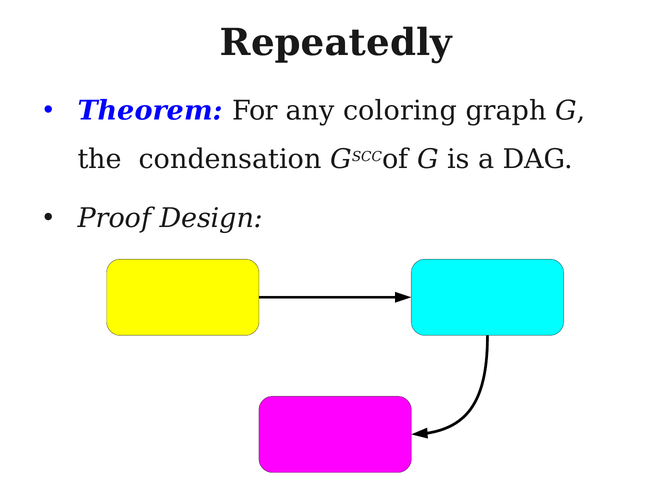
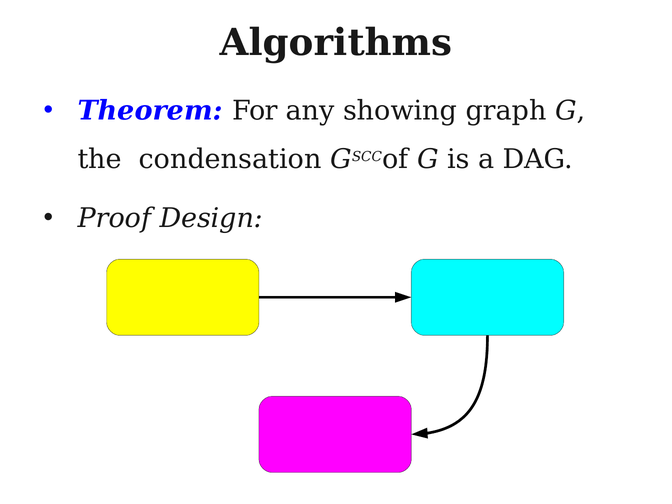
Repeatedly: Repeatedly -> Algorithms (336, 43)
coloring: coloring -> showing (400, 111)
